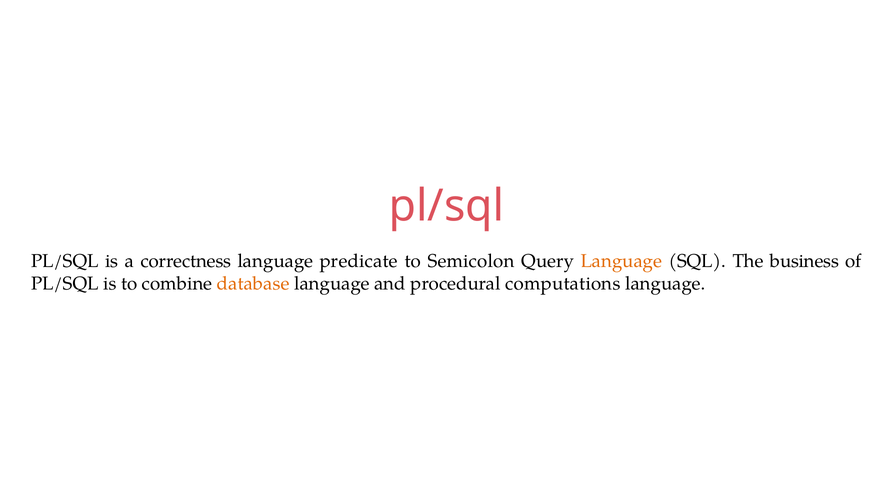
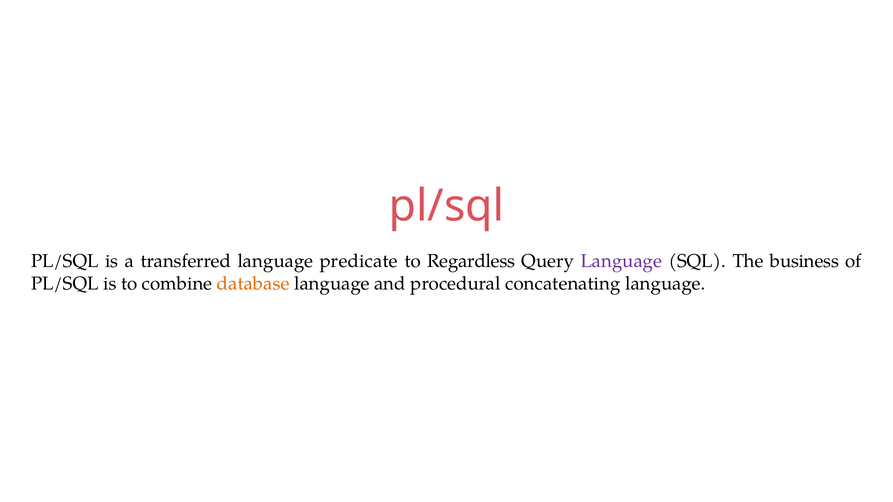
correctness: correctness -> transferred (186, 261)
Semicolon: Semicolon -> Regardless (471, 261)
Language colour: orange -> purple (621, 261)
computations: computations -> concatenating (563, 284)
